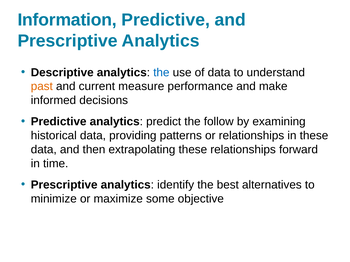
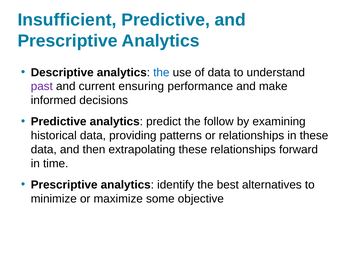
Information: Information -> Insufficient (67, 20)
past colour: orange -> purple (42, 87)
measure: measure -> ensuring (141, 87)
